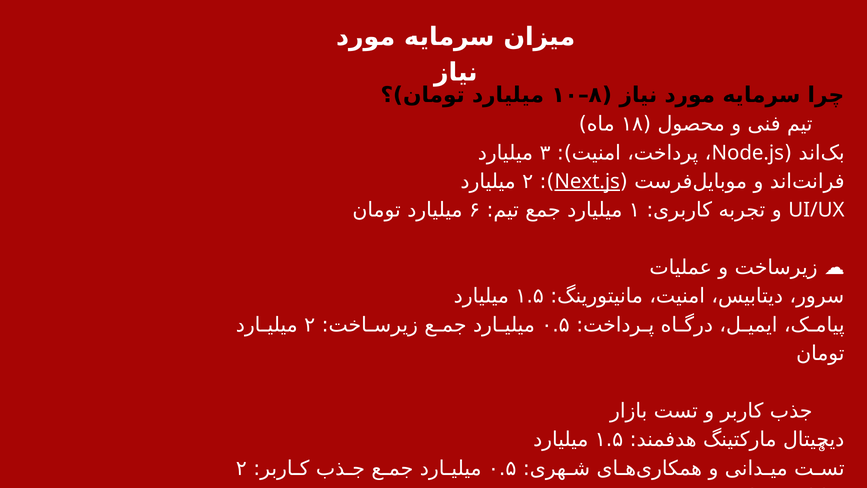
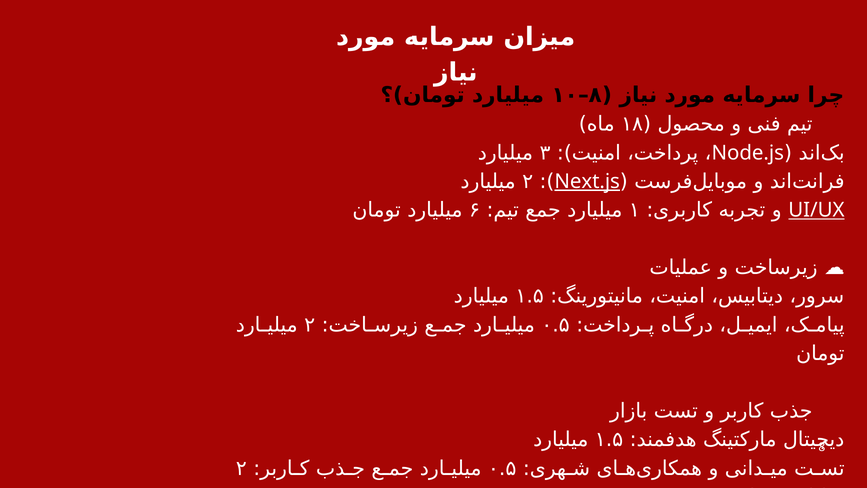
UI/UX underline: none -> present (816, 210)
